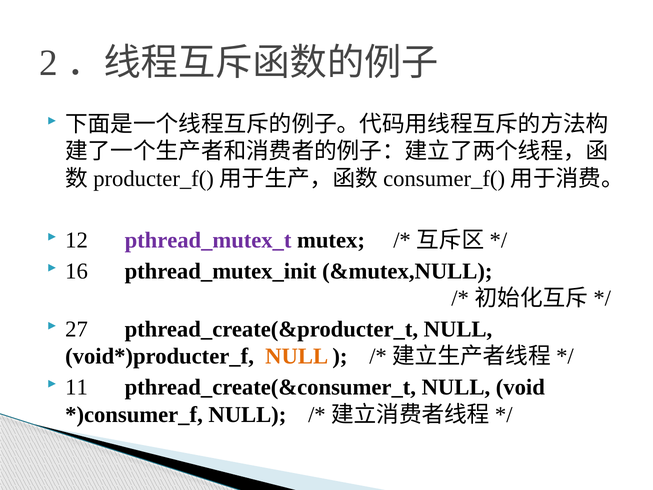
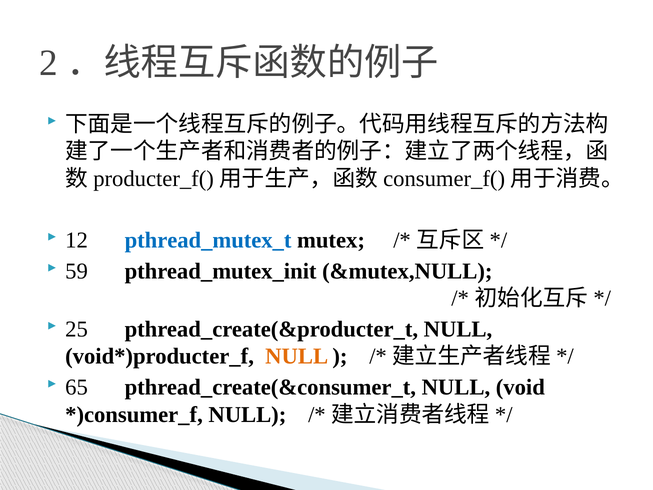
pthread_mutex_t colour: purple -> blue (208, 240)
16: 16 -> 59 (77, 271)
27: 27 -> 25 (77, 329)
11: 11 -> 65 (77, 387)
